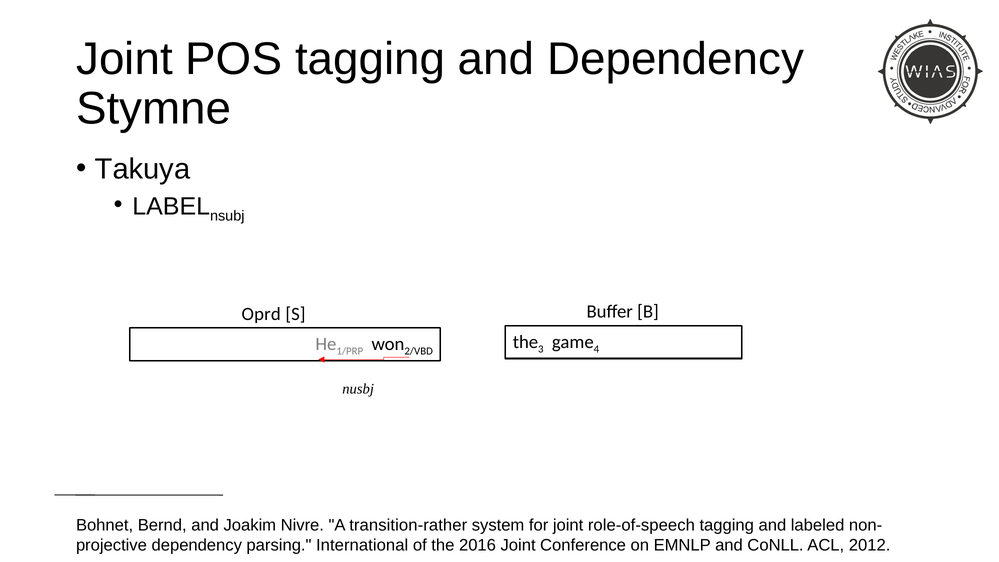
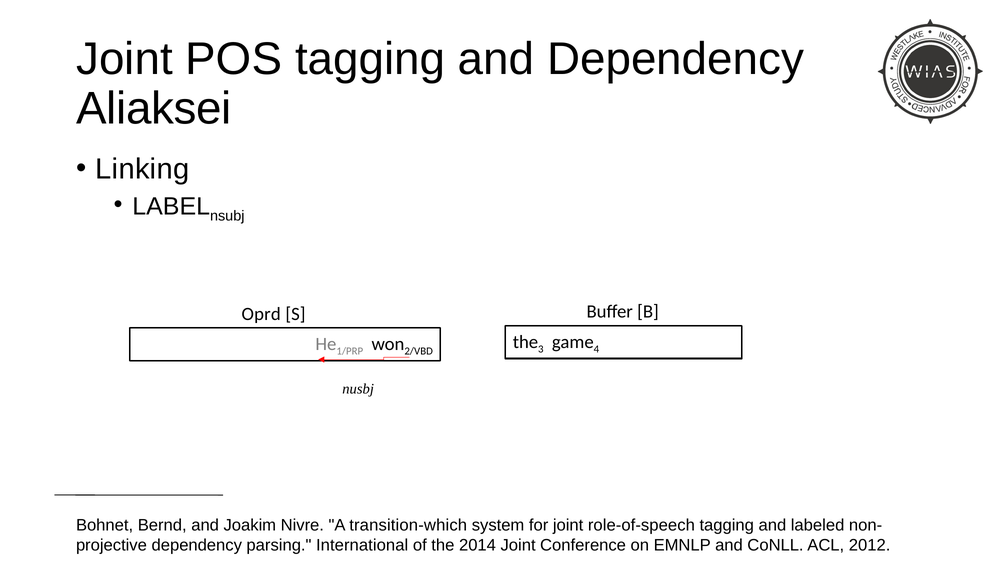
Stymne: Stymne -> Aliaksei (154, 109)
Takuya: Takuya -> Linking (142, 169)
transition-rather: transition-rather -> transition-which (408, 525)
2016: 2016 -> 2014 (477, 545)
